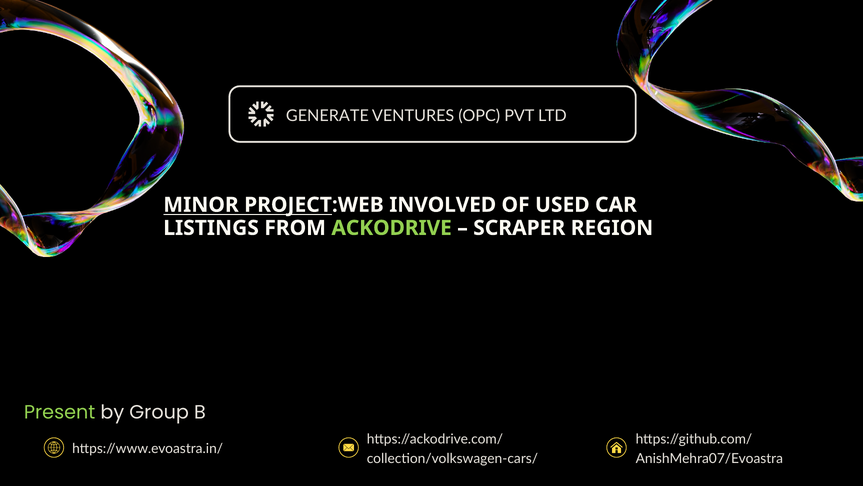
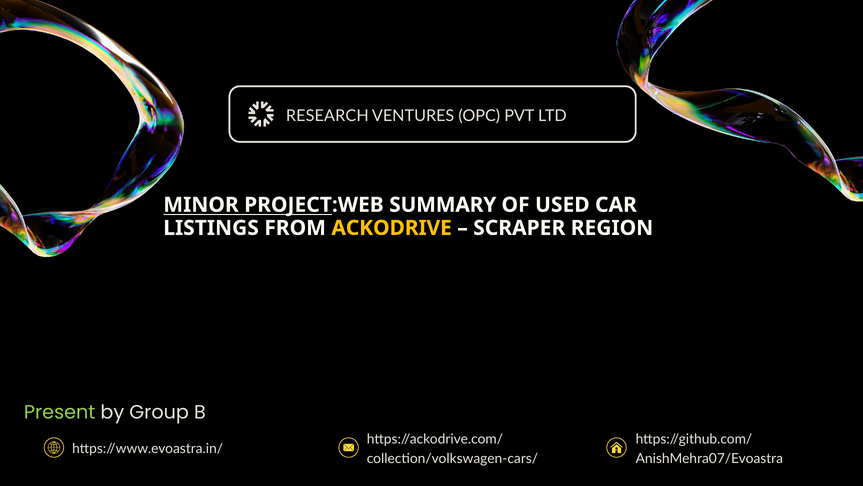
GENERATE: GENERATE -> RESEARCH (327, 116)
INVOLVED: INVOLVED -> SUMMARY (443, 205)
ACKODRIVE colour: light green -> yellow (392, 228)
